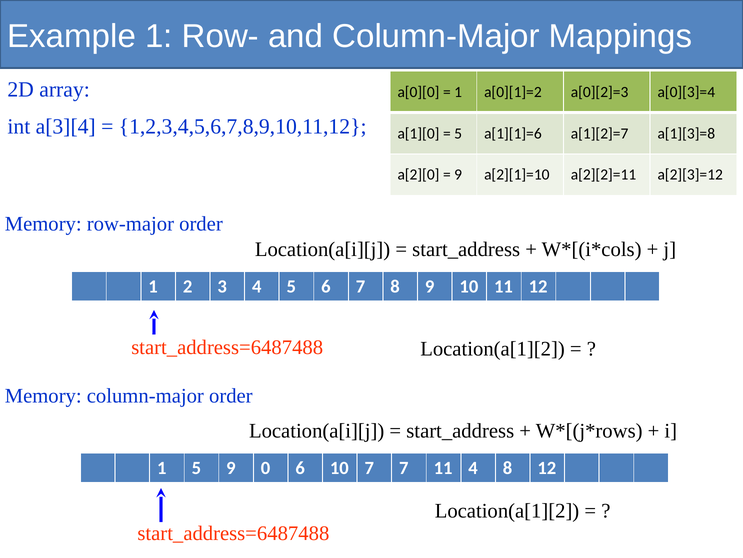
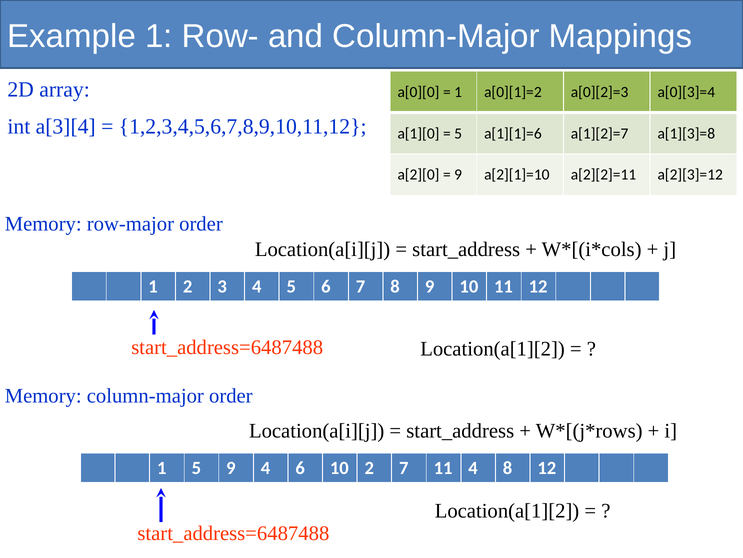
9 0: 0 -> 4 (266, 468)
10 7: 7 -> 2 (369, 468)
